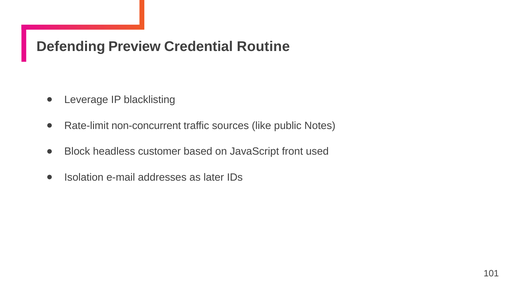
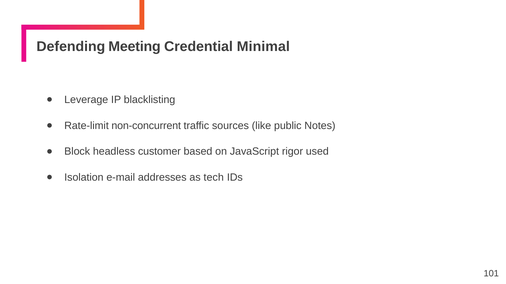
Preview: Preview -> Meeting (134, 47)
Routine: Routine -> Minimal (263, 47)
front: front -> rigor (292, 152)
later: later -> tech (214, 178)
